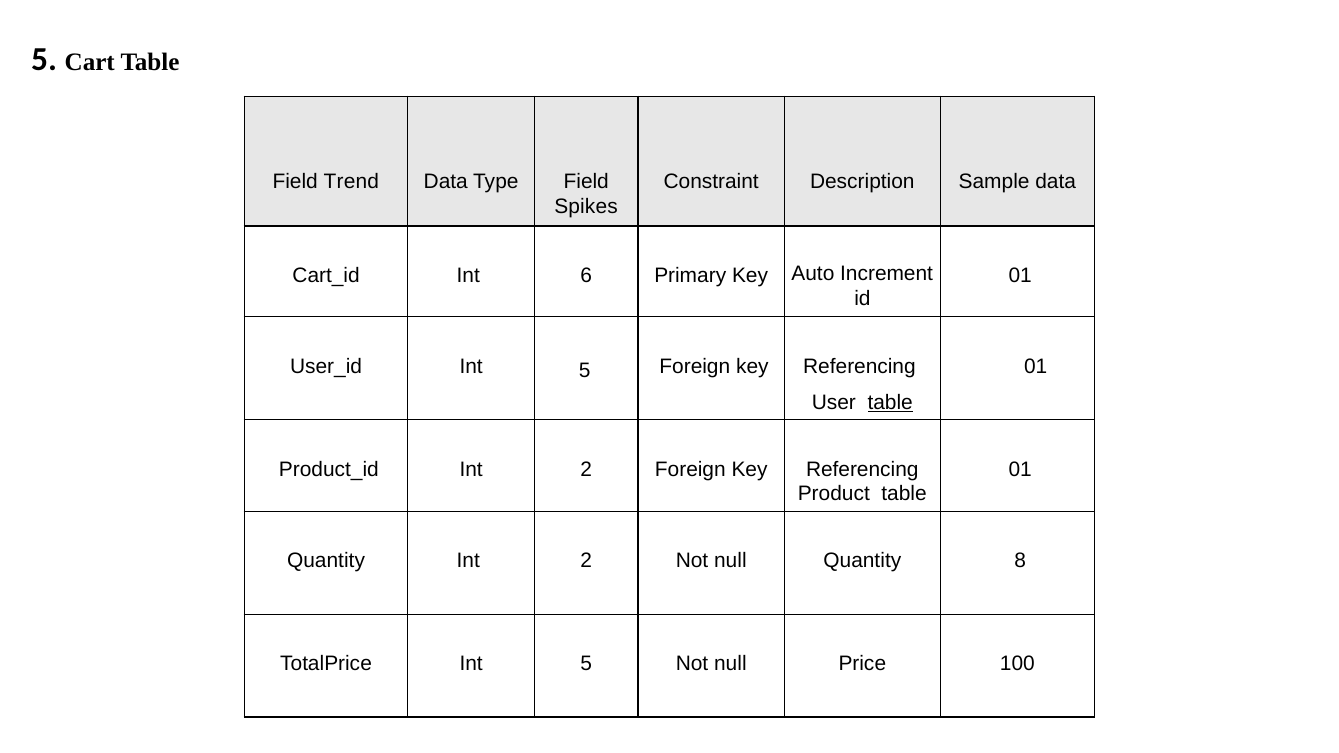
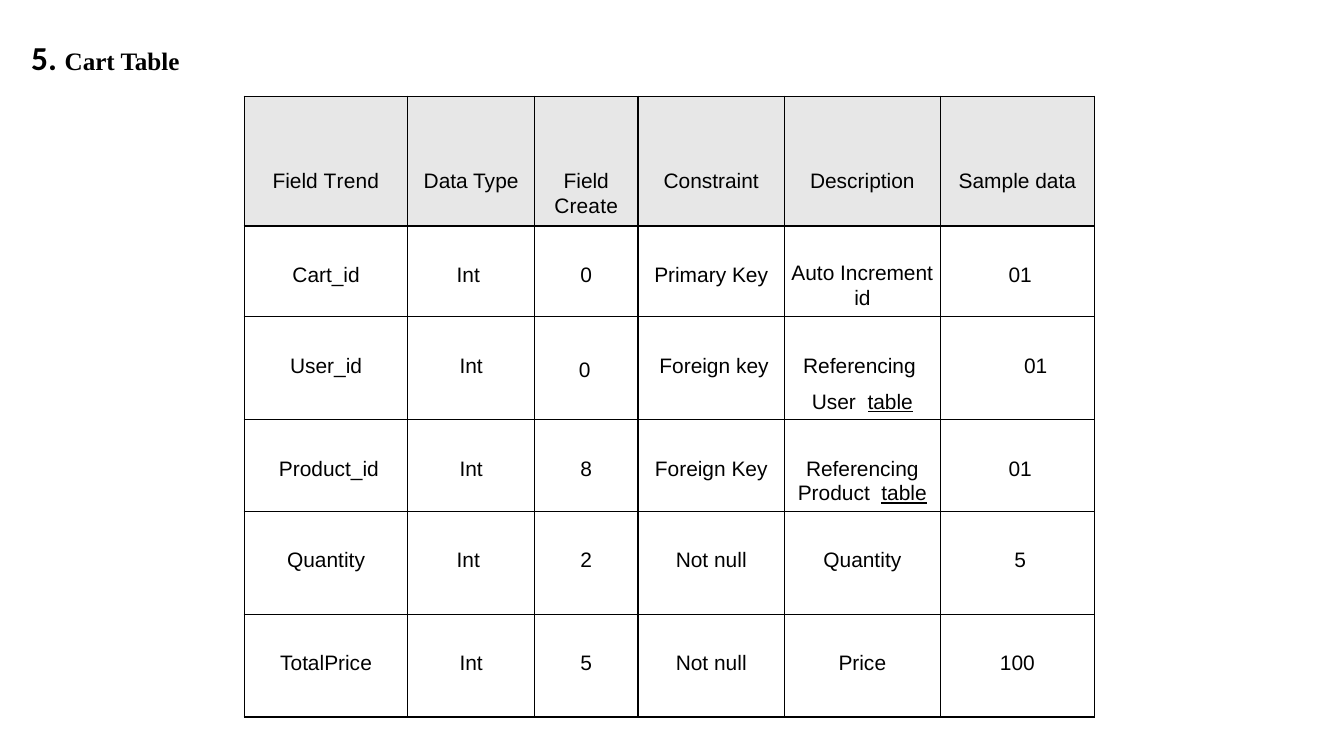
Spikes: Spikes -> Create (586, 207)
6: 6 -> 0 (586, 276)
5: 5 -> 0 (585, 370)
2: 2 -> 8 (586, 469)
table underline: none -> present (904, 494)
Quantity 8: 8 -> 5 (1020, 561)
